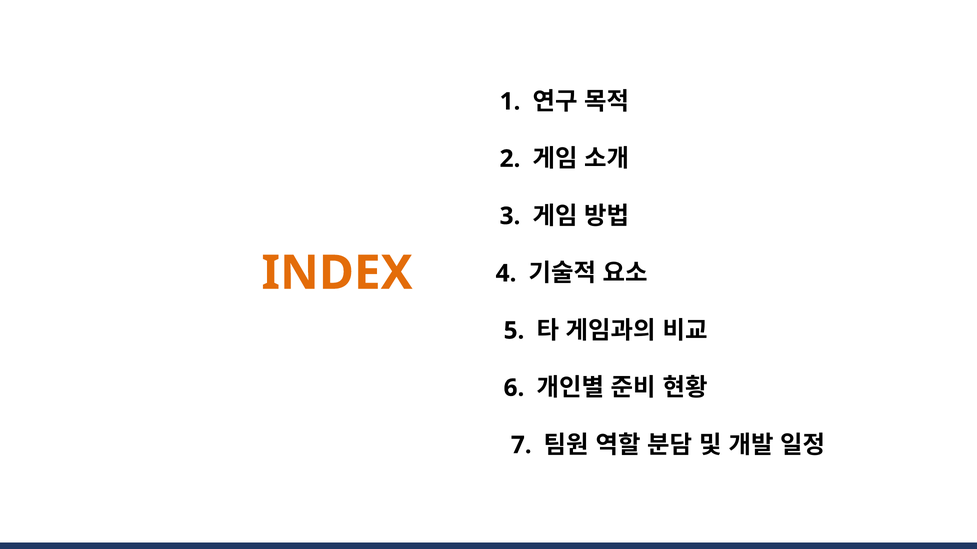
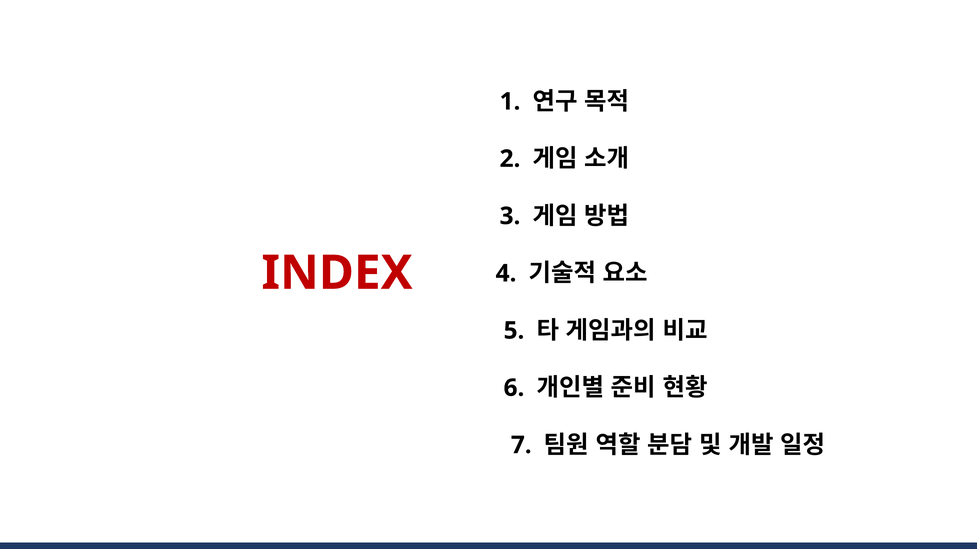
INDEX colour: orange -> red (337, 273)
